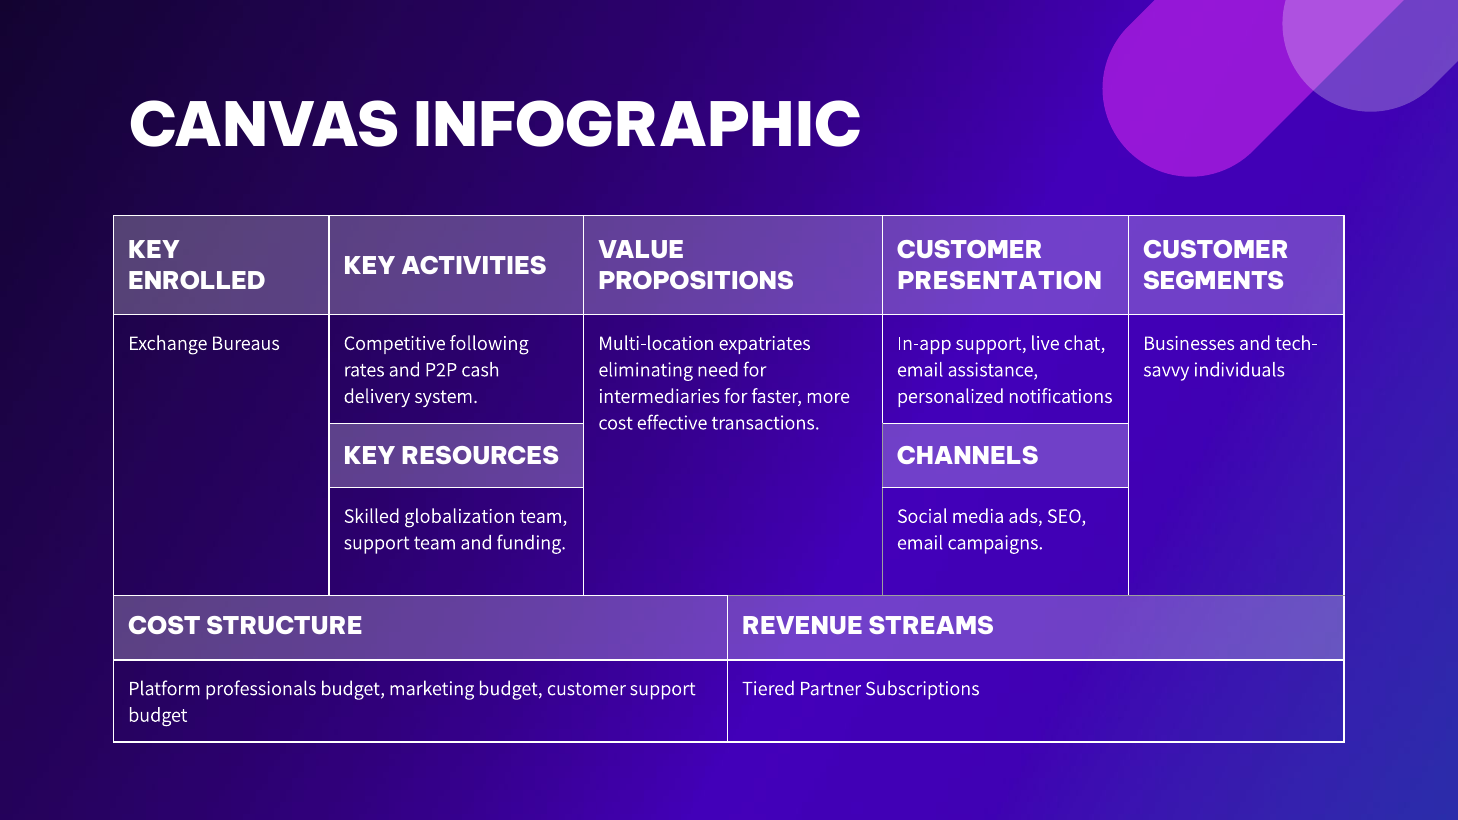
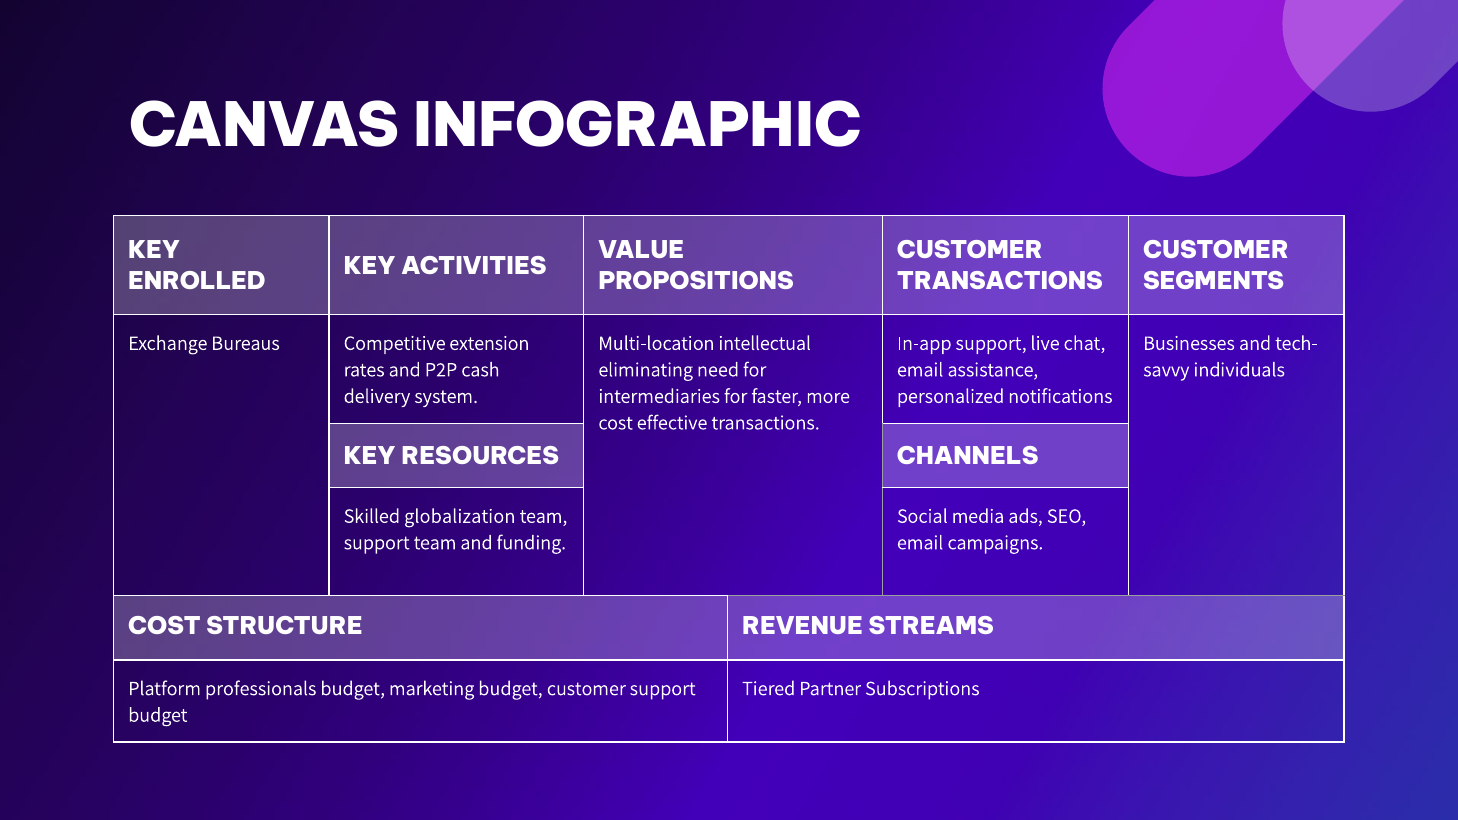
PRESENTATION: PRESENTATION -> TRANSACTIONS (1000, 282)
following: following -> extension (489, 343)
expatriates: expatriates -> intellectual (765, 343)
